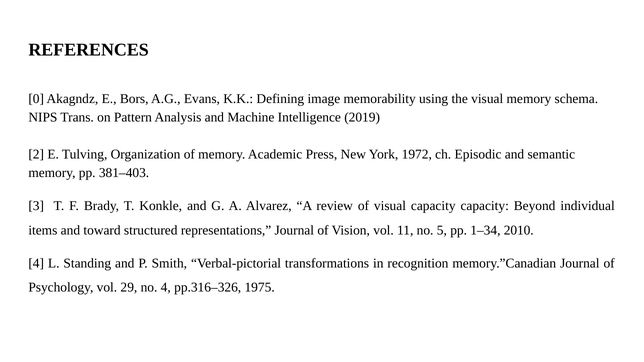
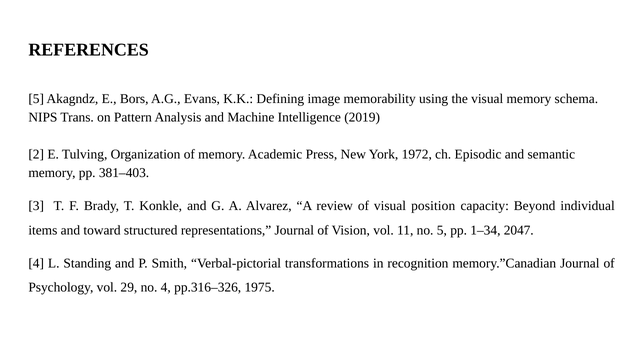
0: 0 -> 5 (36, 99)
visual capacity: capacity -> position (433, 206)
2010: 2010 -> 2047 (519, 230)
